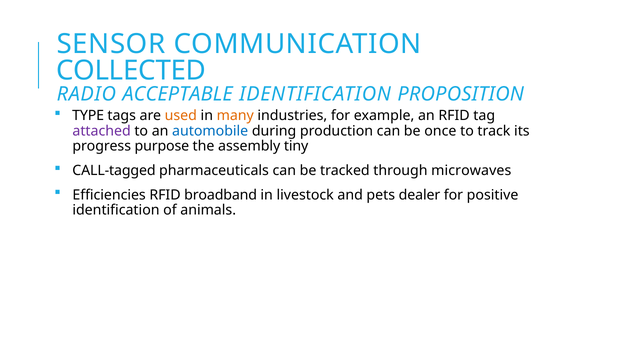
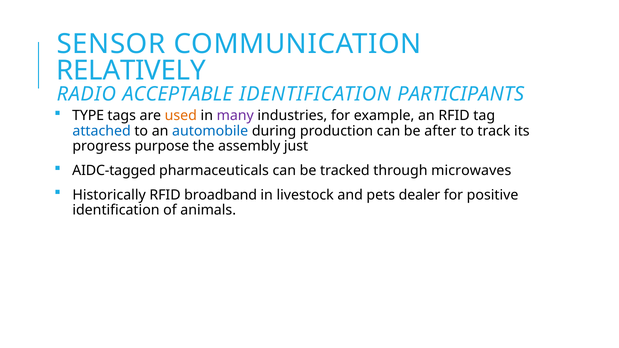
COLLECTED: COLLECTED -> RELATIVELY (131, 71)
PROPOSITION: PROPOSITION -> PARTICIPANTS (461, 94)
many colour: orange -> purple (235, 116)
attached colour: purple -> blue (102, 131)
once: once -> after (440, 131)
tiny: tiny -> just (296, 146)
CALL-tagged: CALL-tagged -> AIDC-tagged (114, 171)
Efficiencies: Efficiencies -> Historically (109, 195)
